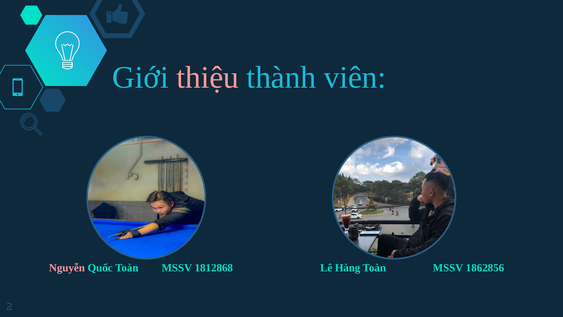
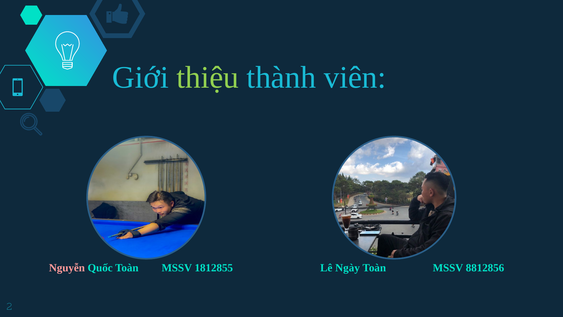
thiệu colour: pink -> light green (208, 77)
1812868: 1812868 -> 1812855 (214, 268)
Hàng: Hàng -> Ngày (347, 268)
1862856: 1862856 -> 8812856 (485, 268)
